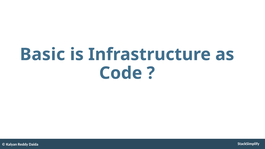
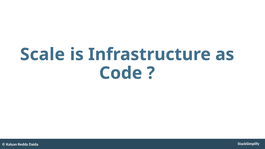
Basic: Basic -> Scale (42, 54)
